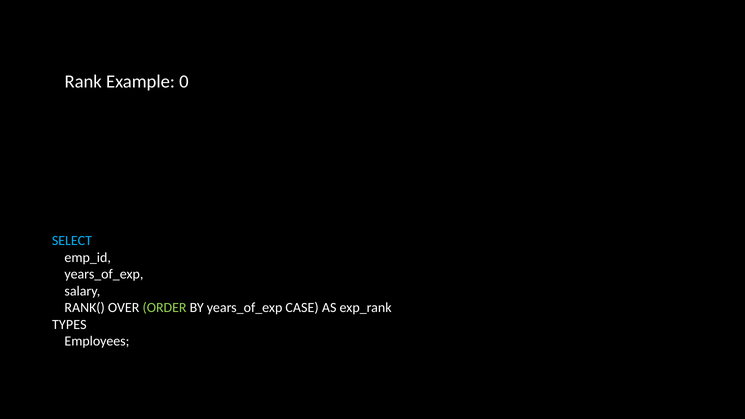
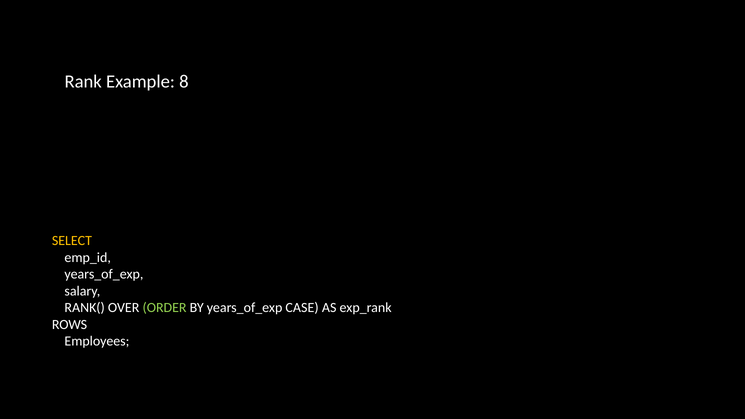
0: 0 -> 8 (184, 82)
SELECT colour: light blue -> yellow (72, 241)
TYPES: TYPES -> ROWS (69, 325)
